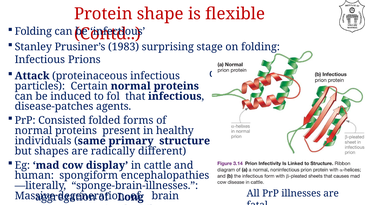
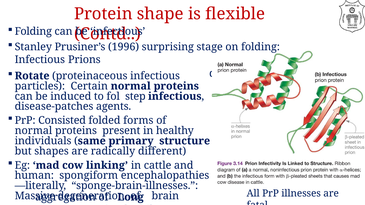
1983: 1983 -> 1996 (124, 47)
Attack: Attack -> Rotate (32, 76)
that: that -> step (135, 96)
display: display -> linking (107, 166)
